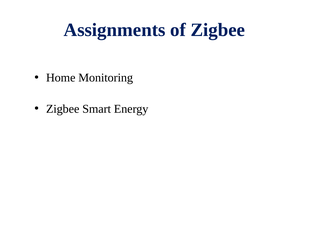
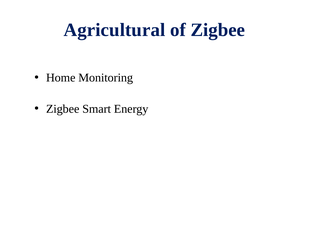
Assignments: Assignments -> Agricultural (114, 30)
